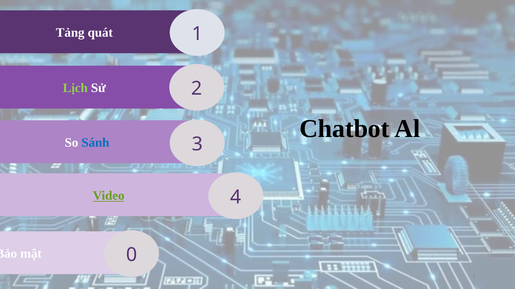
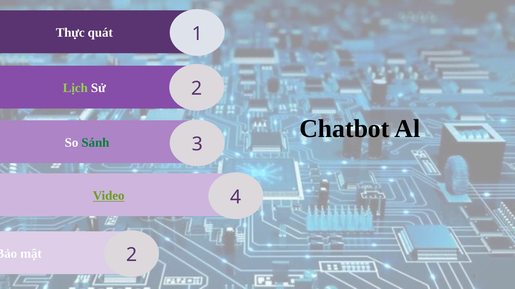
Tảng: Tảng -> Thực (70, 33)
Sánh colour: blue -> green (95, 143)
mật 0: 0 -> 2 (132, 255)
